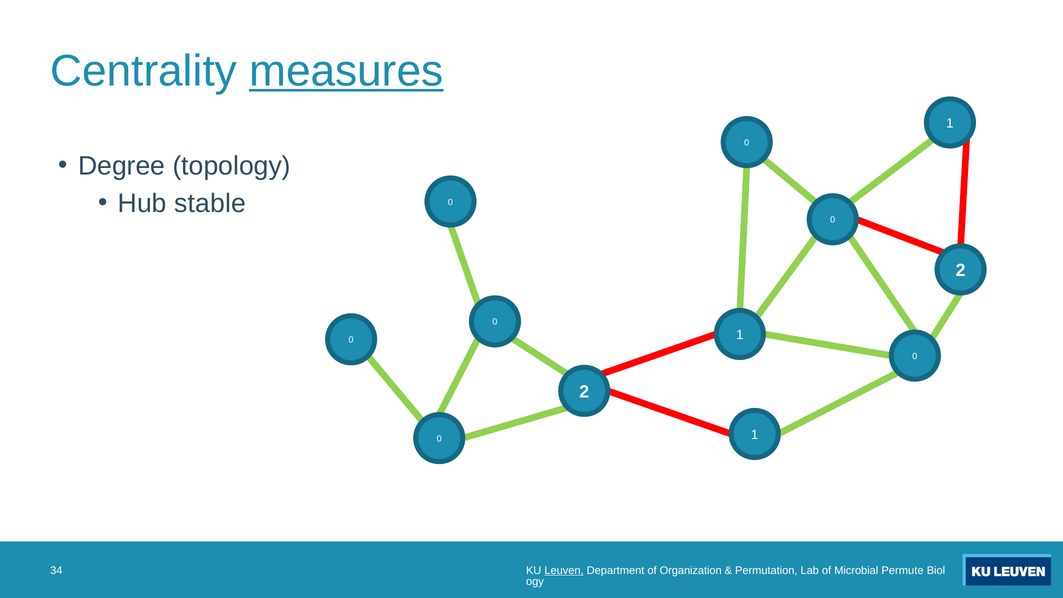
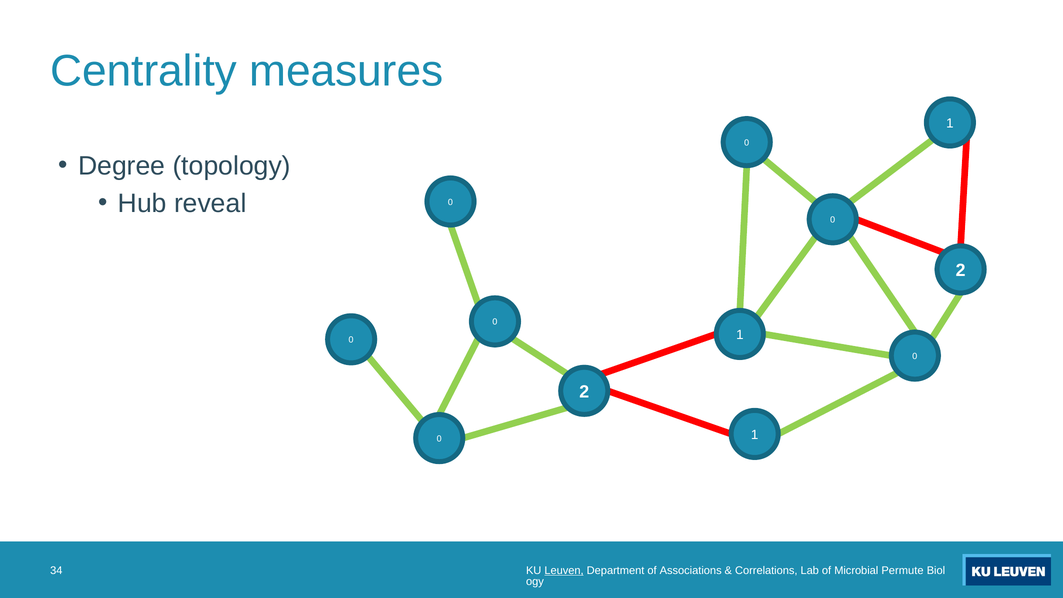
measures underline: present -> none (346, 71)
stable: stable -> reveal (210, 204)
Organization: Organization -> Associations (691, 570)
Permutation: Permutation -> Correlations (766, 570)
